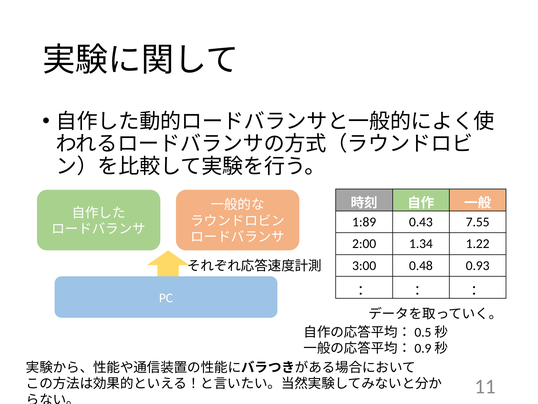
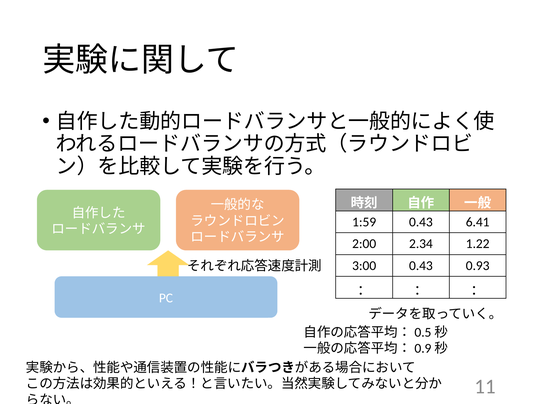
1:89: 1:89 -> 1:59 (364, 222)
7.55: 7.55 -> 6.41 (478, 222)
1.34: 1.34 -> 2.34 (421, 244)
3:00 0.48: 0.48 -> 0.43 (421, 265)
